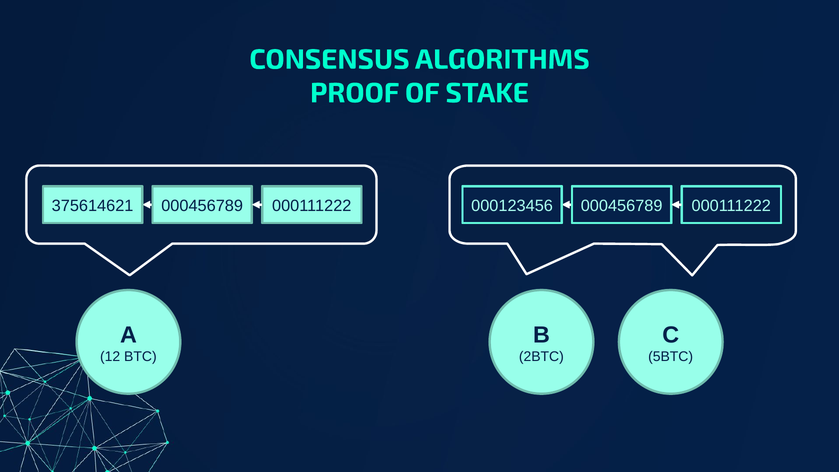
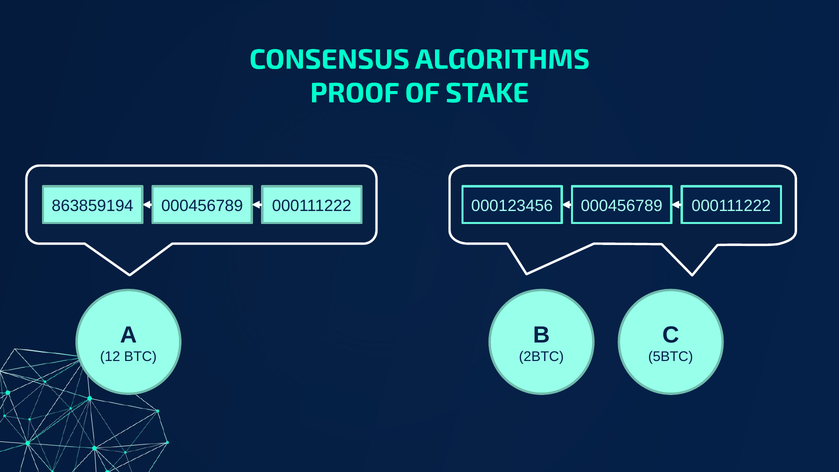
375614621: 375614621 -> 863859194 (93, 206)
